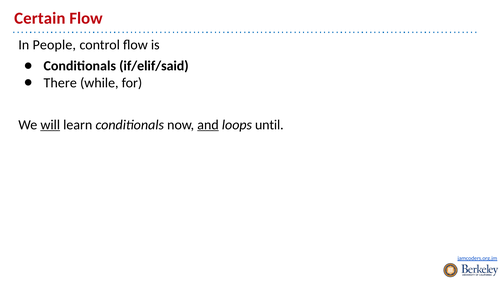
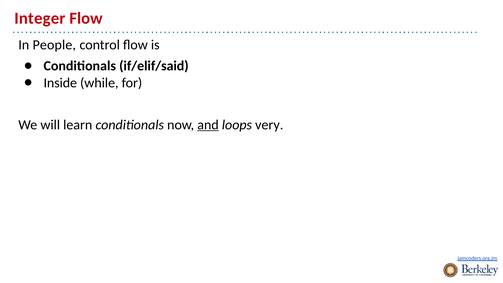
Certain: Certain -> Integer (40, 18)
There: There -> Inside (60, 83)
will underline: present -> none (50, 125)
until: until -> very (269, 125)
